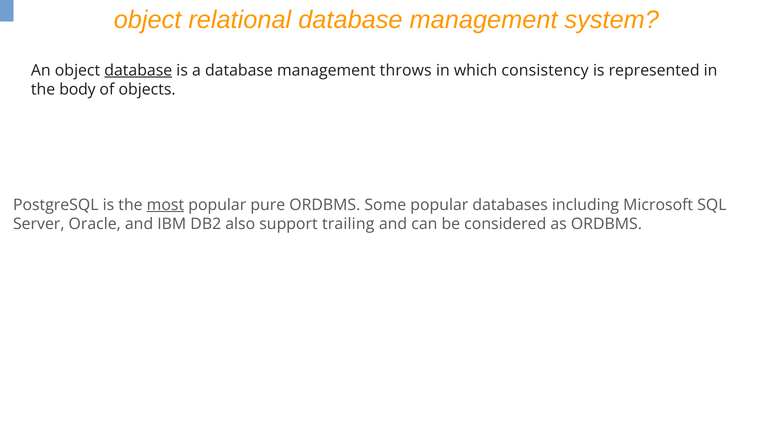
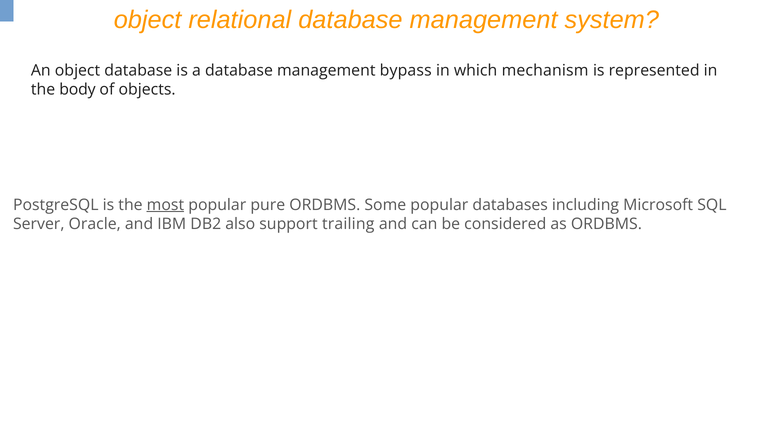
database underline: present -> none (138, 70)
throws: throws -> bypass (406, 70)
consistency: consistency -> mechanism (545, 70)
